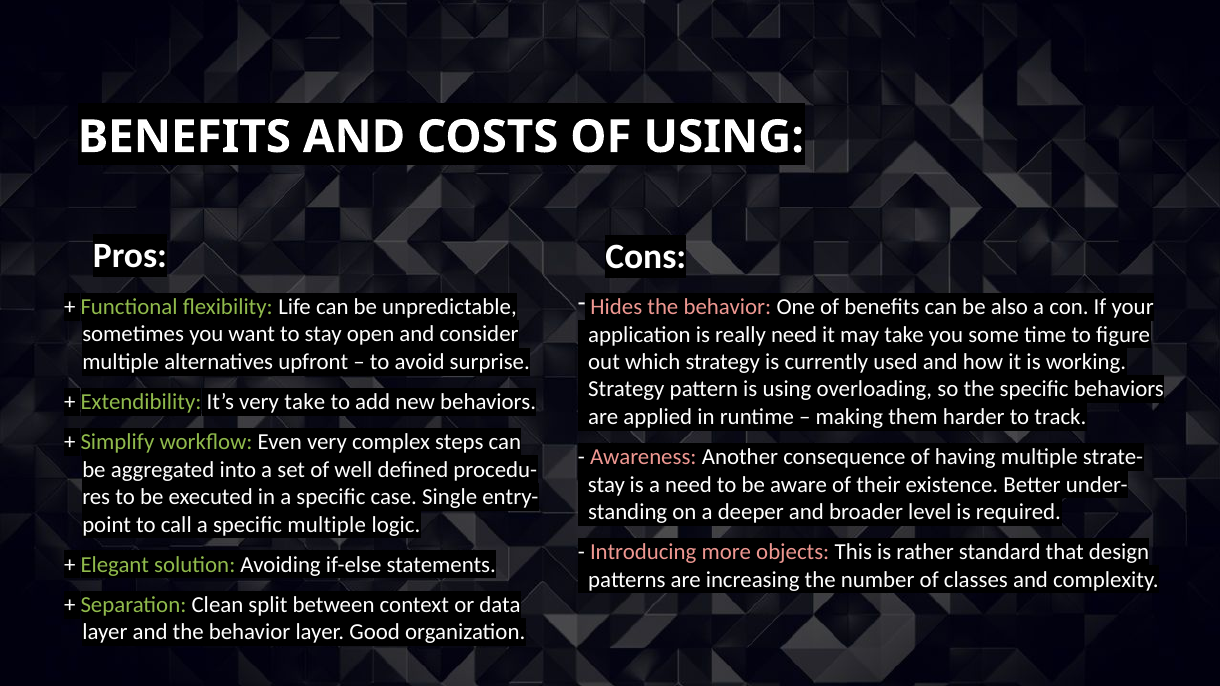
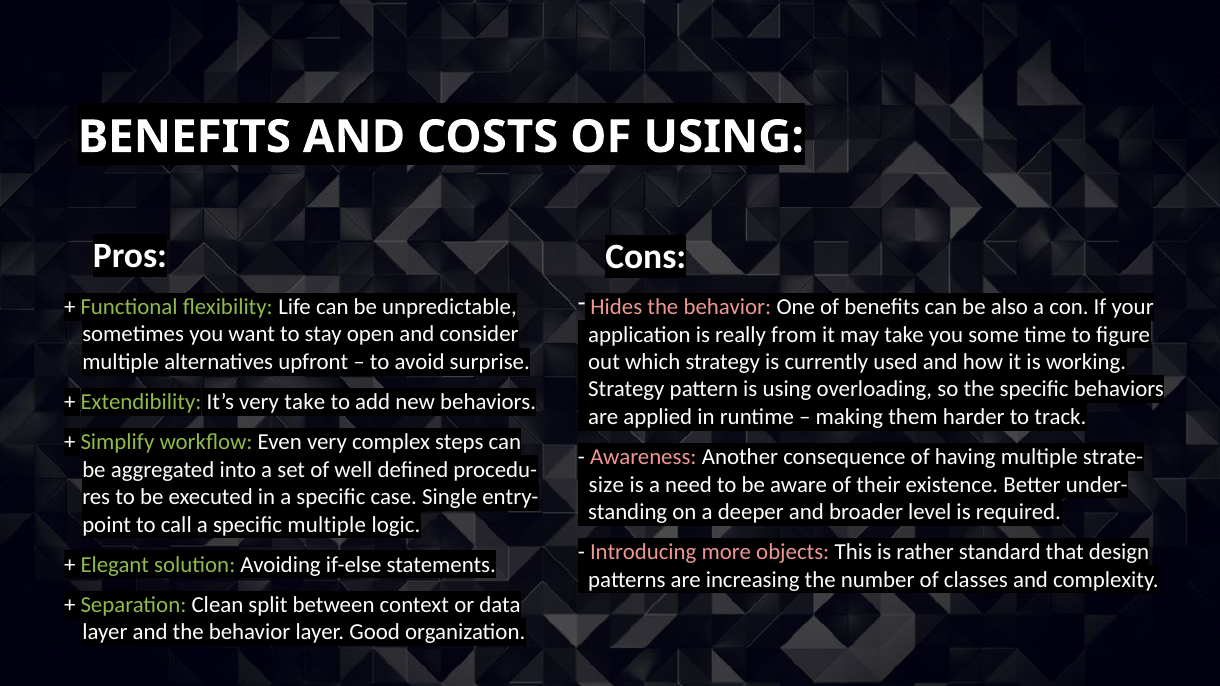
really need: need -> from (794, 335)
stay: stay -> size (606, 485)
